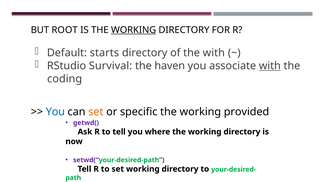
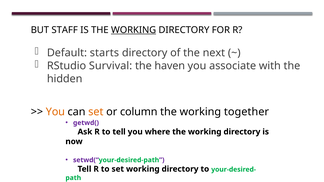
ROOT: ROOT -> STAFF (65, 30)
the with: with -> next (214, 53)
with underline: present -> none (270, 66)
coding: coding -> hidden (65, 79)
You colour: blue -> orange (55, 112)
specific: specific -> column (139, 112)
provided: provided -> together (246, 112)
